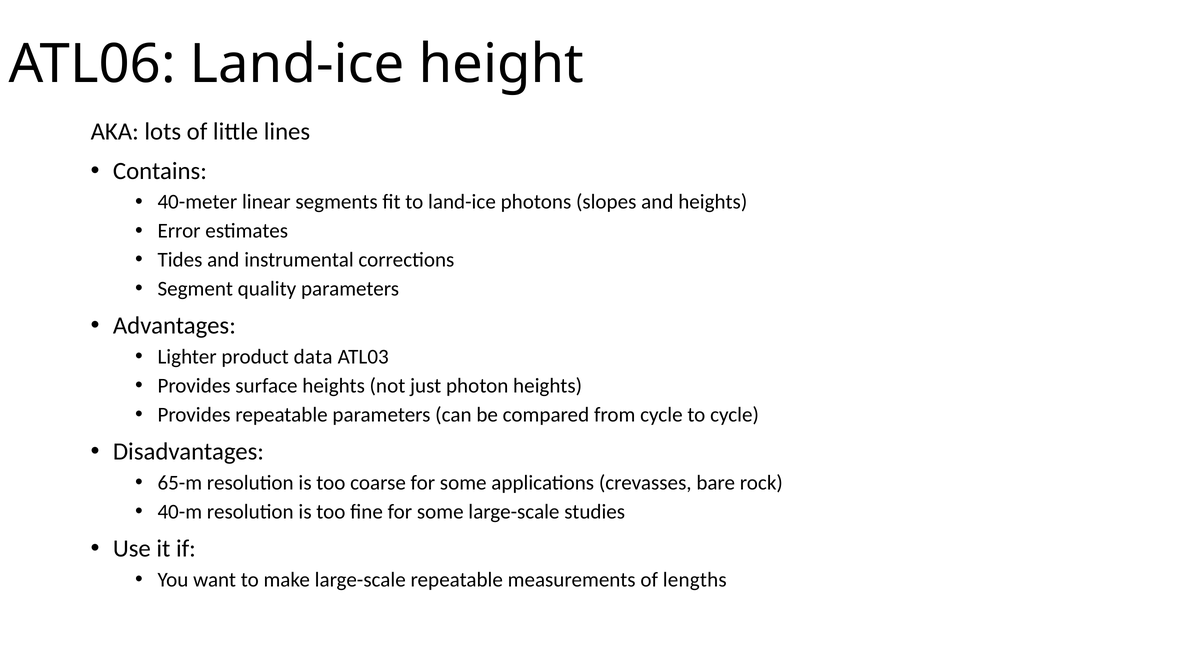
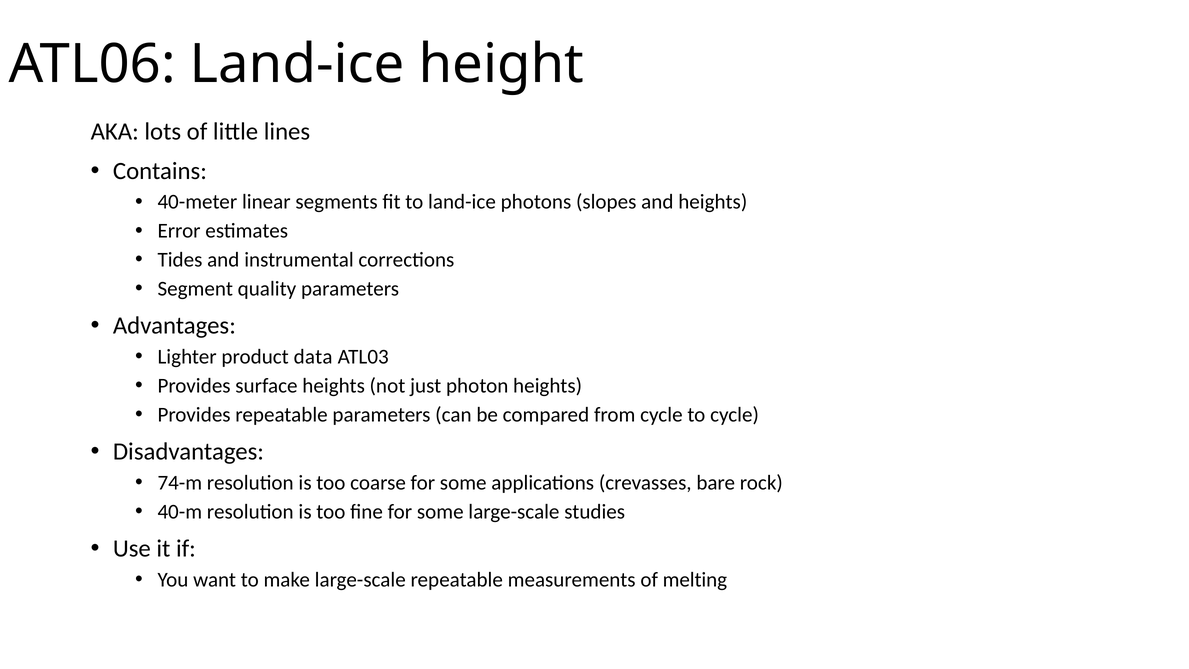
65-m: 65-m -> 74-m (180, 483)
lengths: lengths -> melting (695, 580)
